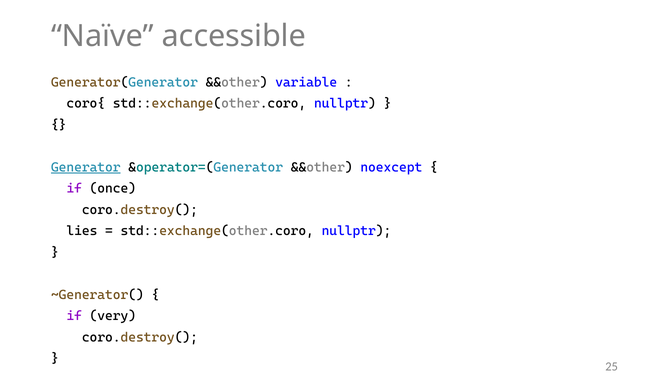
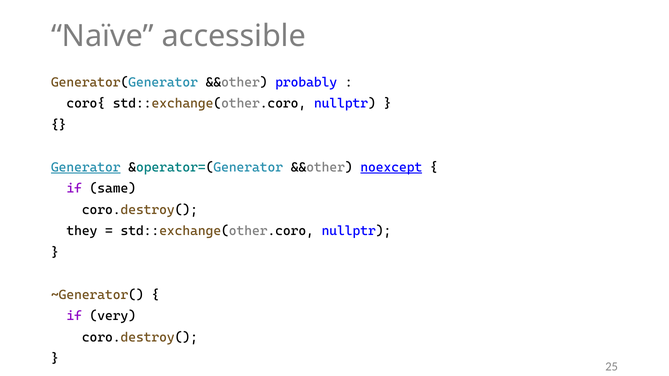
variable: variable -> probably (306, 82)
noexcept underline: none -> present (391, 167)
once: once -> same (113, 189)
lies: lies -> they (82, 231)
